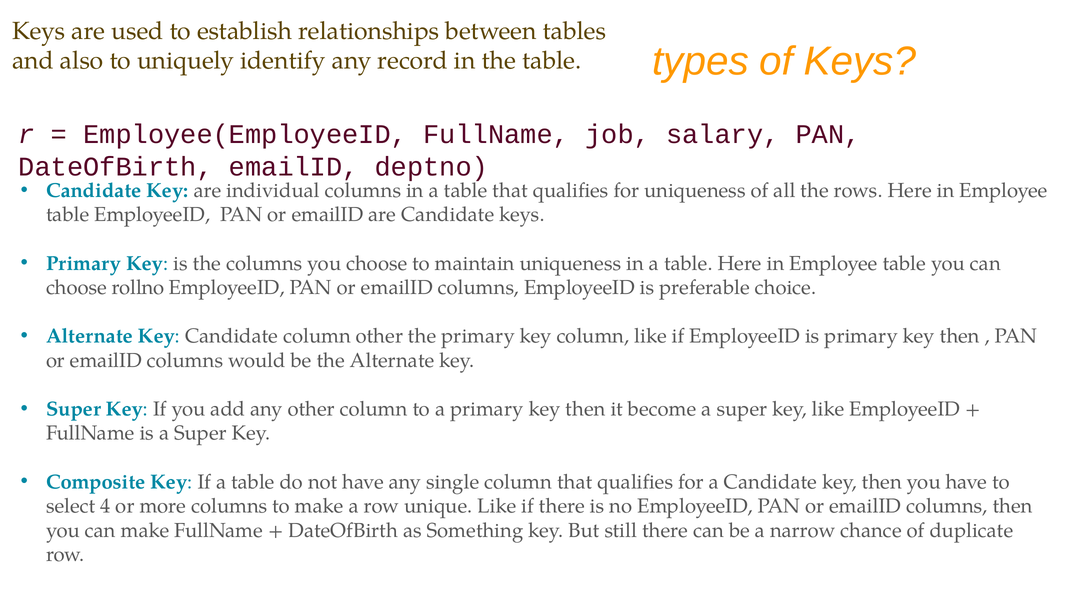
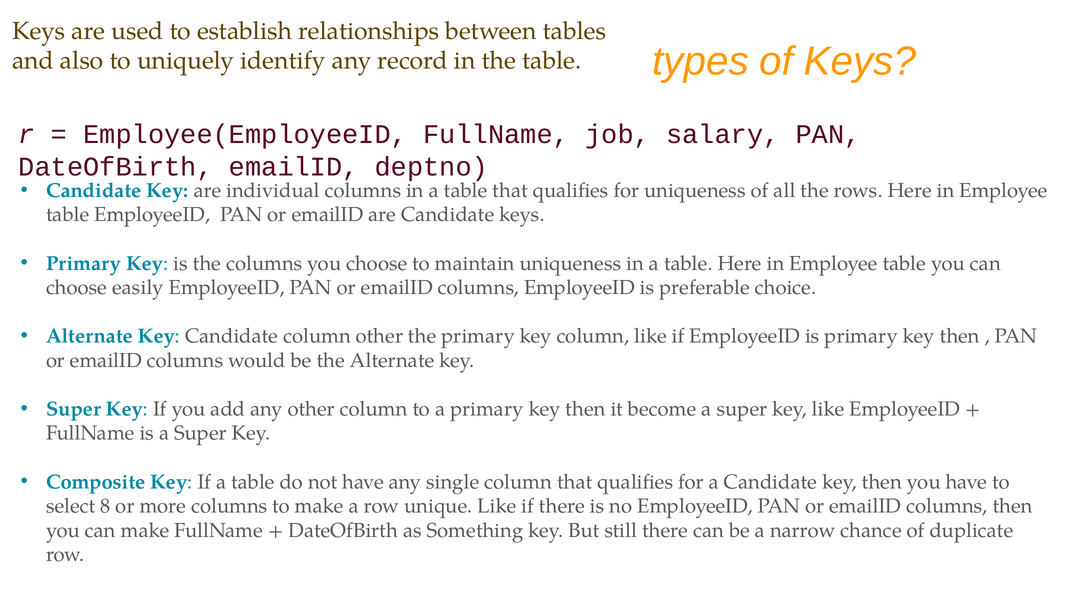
rollno: rollno -> easily (138, 288)
4: 4 -> 8 (105, 506)
